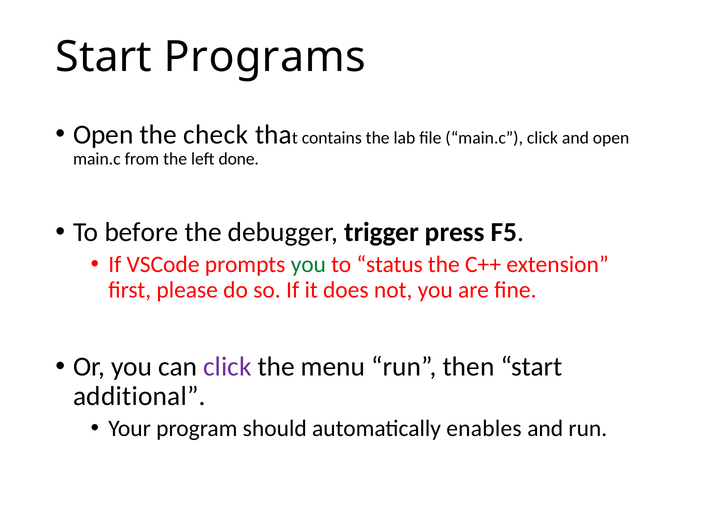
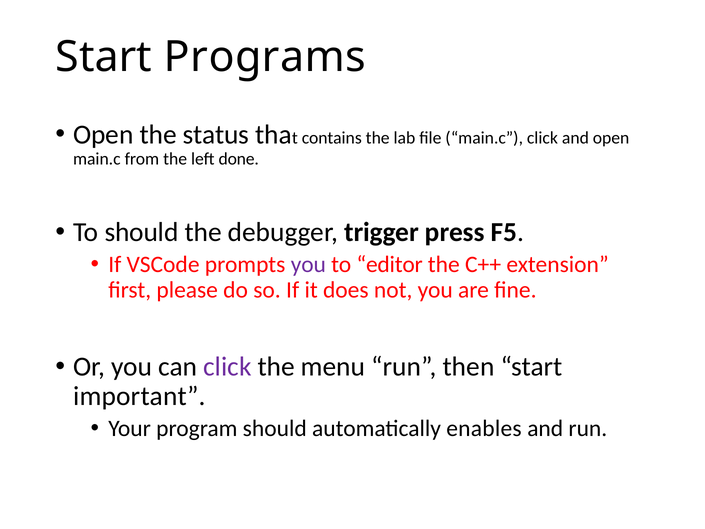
check: check -> status (216, 134)
To before: before -> should (142, 232)
you colour: green -> purple (308, 265)
status: status -> editor (390, 265)
additional: additional -> important (139, 396)
